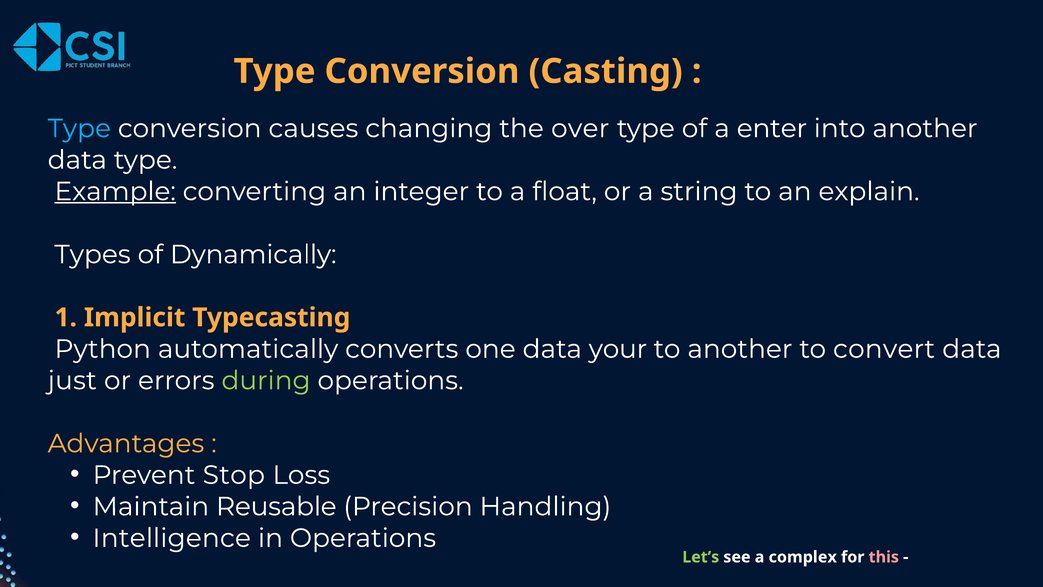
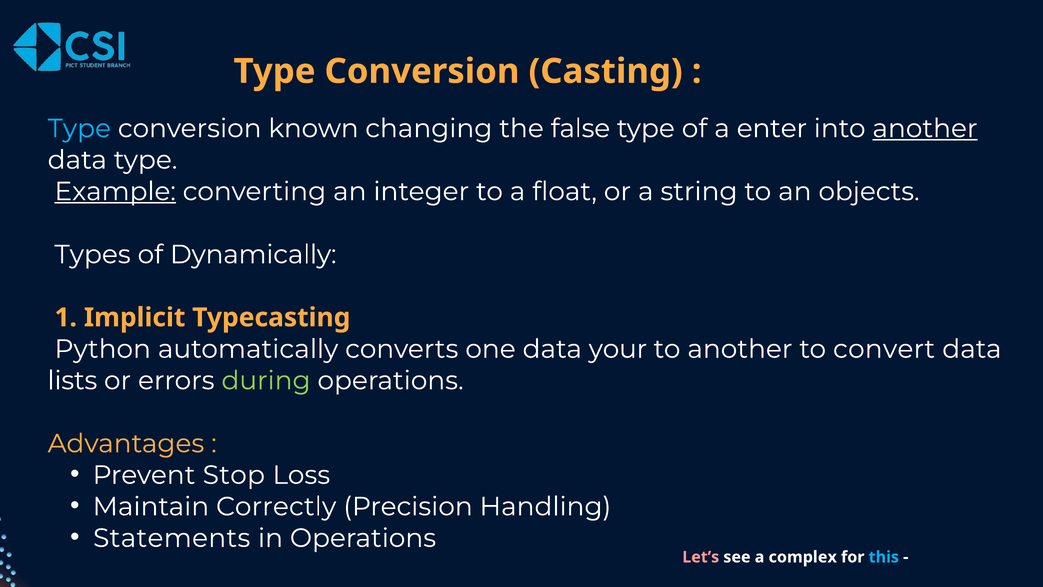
causes: causes -> known (314, 128)
over: over -> false (580, 128)
another underline: none -> present (925, 128)
explain: explain -> objects (869, 191)
just: just -> lists (72, 380)
Reusable: Reusable -> Correctly (276, 506)
Intelligence: Intelligence -> Statements (172, 538)
Let’s colour: light green -> pink (701, 557)
this colour: pink -> light blue (884, 557)
